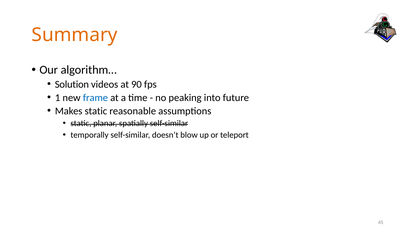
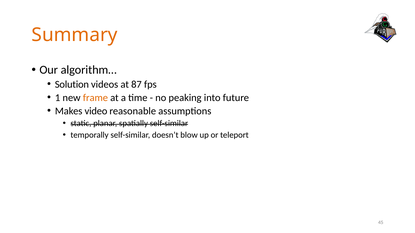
90: 90 -> 87 (136, 84)
frame colour: blue -> orange (95, 98)
Makes static: static -> video (96, 111)
